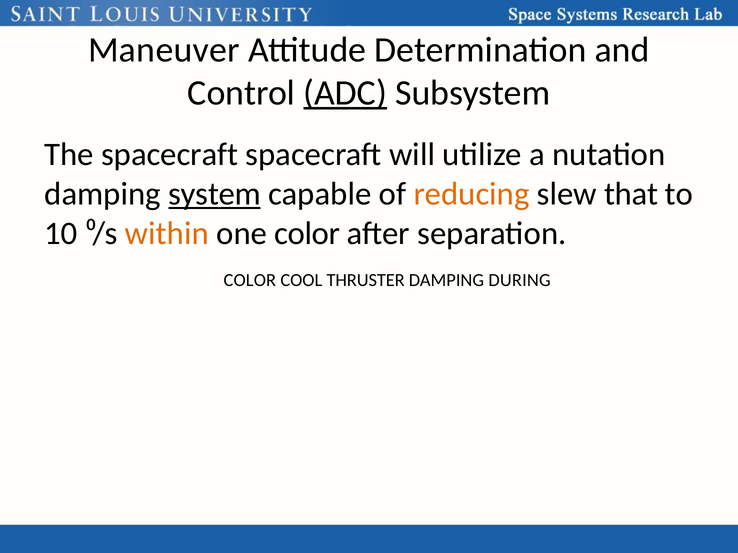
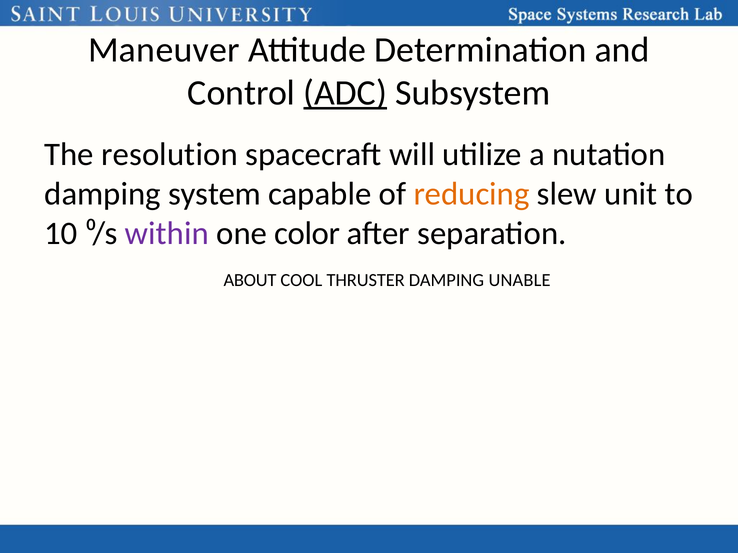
The spacecraft: spacecraft -> resolution (169, 155)
system underline: present -> none (215, 194)
that: that -> unit (631, 194)
within colour: orange -> purple (167, 234)
COLOR: COLOR -> ABOUT (250, 280)
DURING: DURING -> UNABLE (520, 280)
